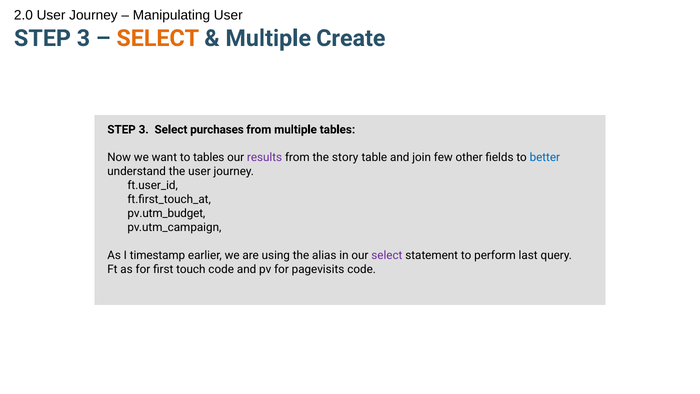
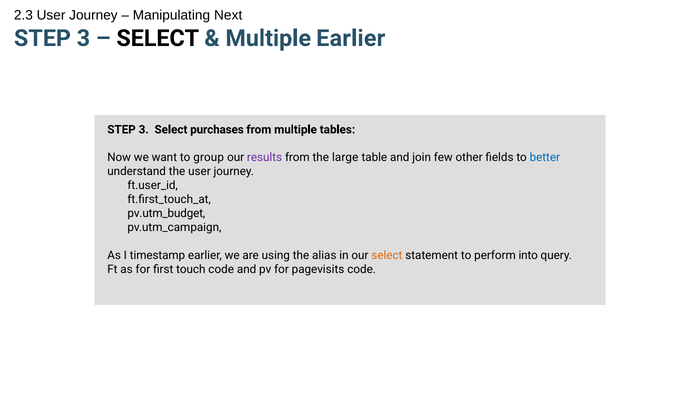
2.0: 2.0 -> 2.3 (23, 15)
Manipulating User: User -> Next (228, 15)
SELECT colour: orange -> black (158, 38)
Multiple Create: Create -> Earlier (351, 38)
to tables: tables -> group (209, 157)
story: story -> large (345, 157)
select colour: purple -> orange (387, 255)
last: last -> into (528, 255)
